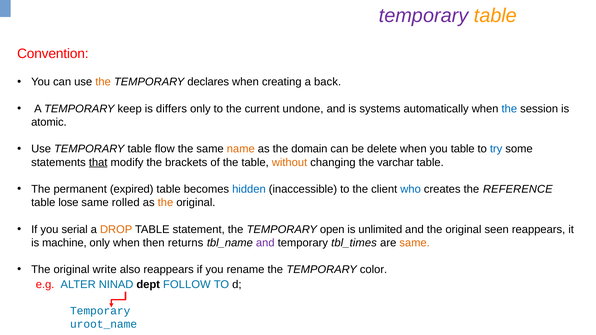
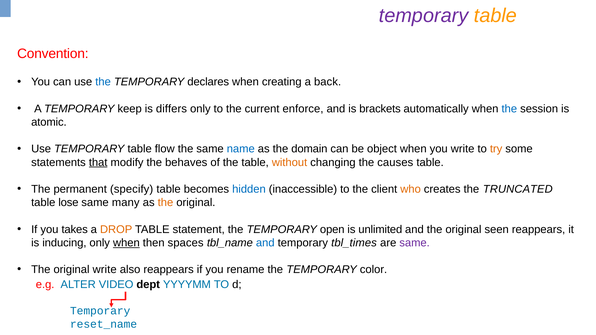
the colour: orange -> blue (103, 82)
undone: undone -> enforce (303, 109)
systems: systems -> brackets (380, 109)
name colour: orange -> blue (241, 149)
delete: delete -> object (382, 149)
you table: table -> write (463, 149)
try colour: blue -> orange (496, 149)
brackets: brackets -> behaves (186, 162)
varchar: varchar -> causes (395, 162)
expired: expired -> specify (132, 189)
who colour: blue -> orange (411, 189)
REFERENCE: REFERENCE -> TRUNCATED (518, 189)
rolled: rolled -> many (126, 203)
serial: serial -> takes (75, 229)
machine: machine -> inducing (64, 243)
when underline: none -> present (126, 243)
returns: returns -> spaces (186, 243)
and colour: purple -> blue (265, 243)
same colour: orange -> purple (415, 243)
NINAD: NINAD -> VIDEO (116, 285)
FOLLOW: FOLLOW -> YYYYMM (187, 285)
uroot_name: uroot_name -> reset_name (104, 324)
